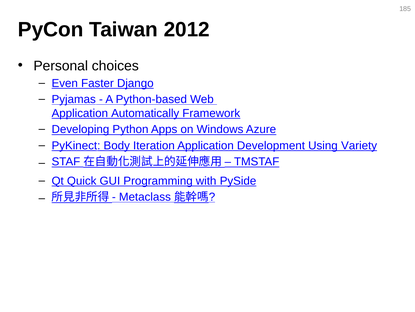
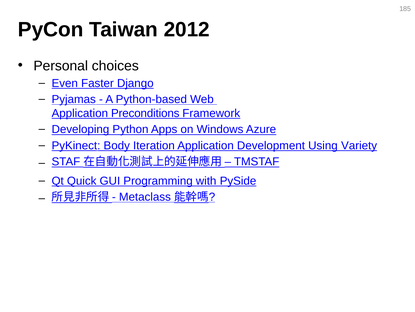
Automatically: Automatically -> Preconditions (145, 113)
